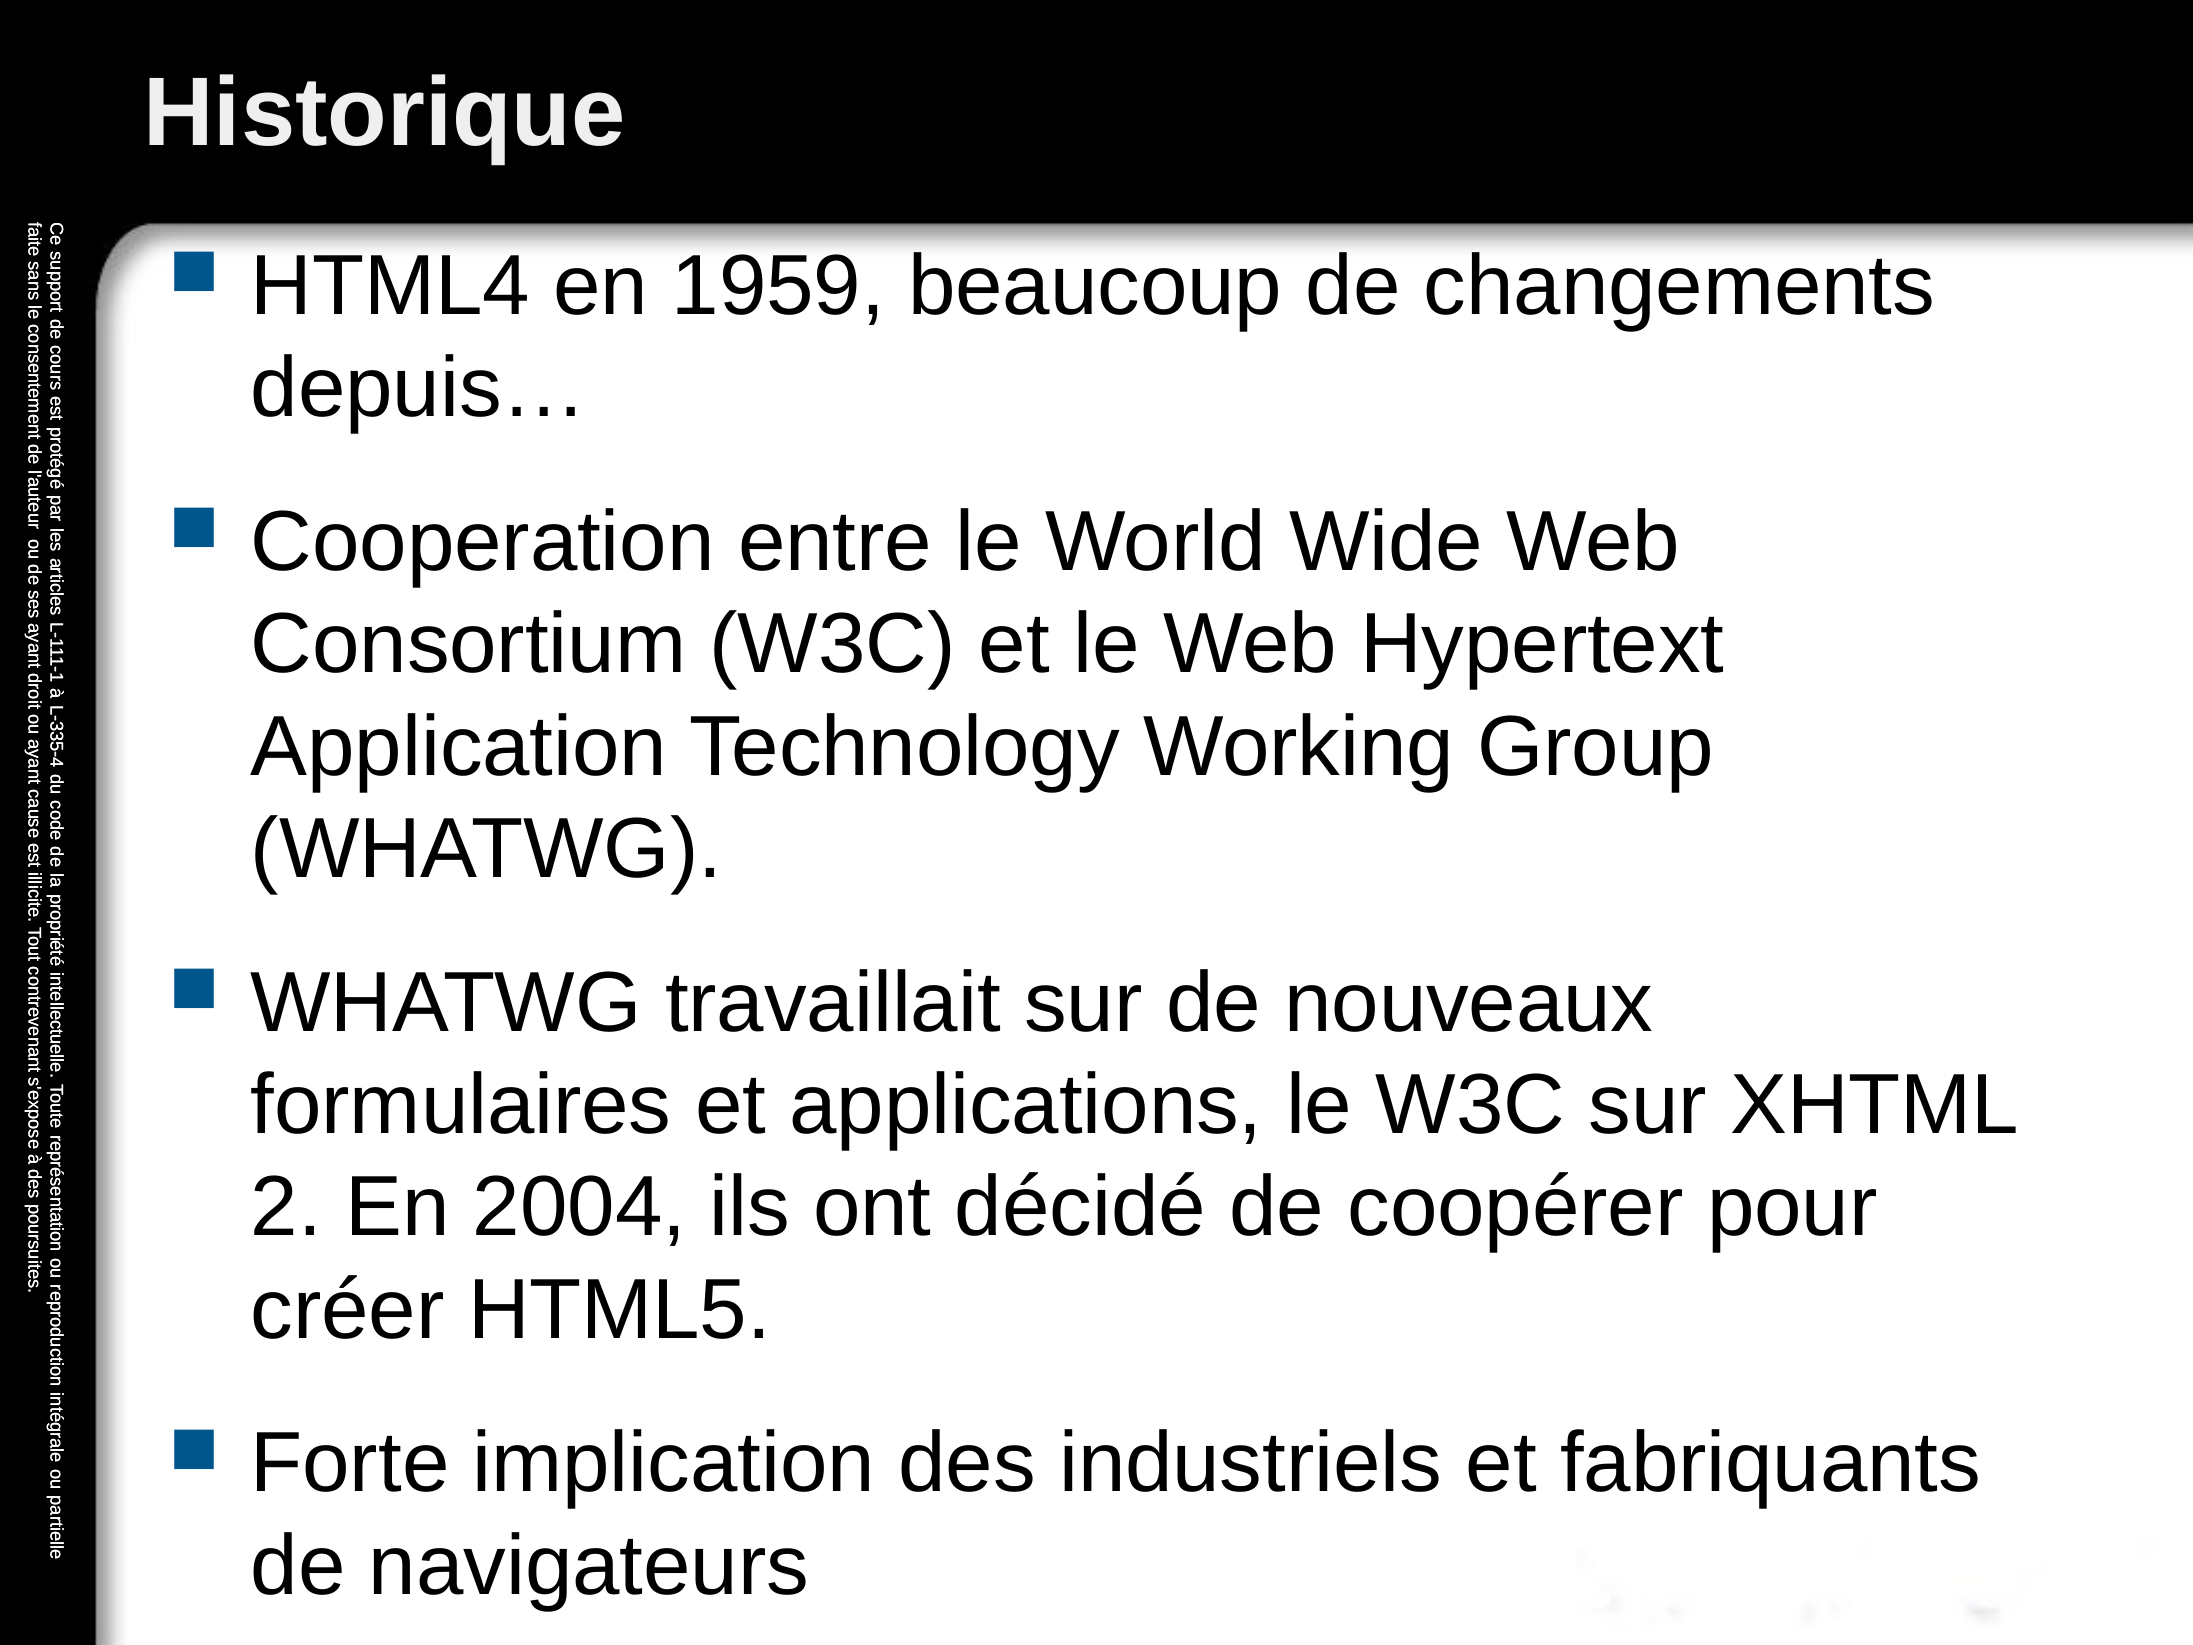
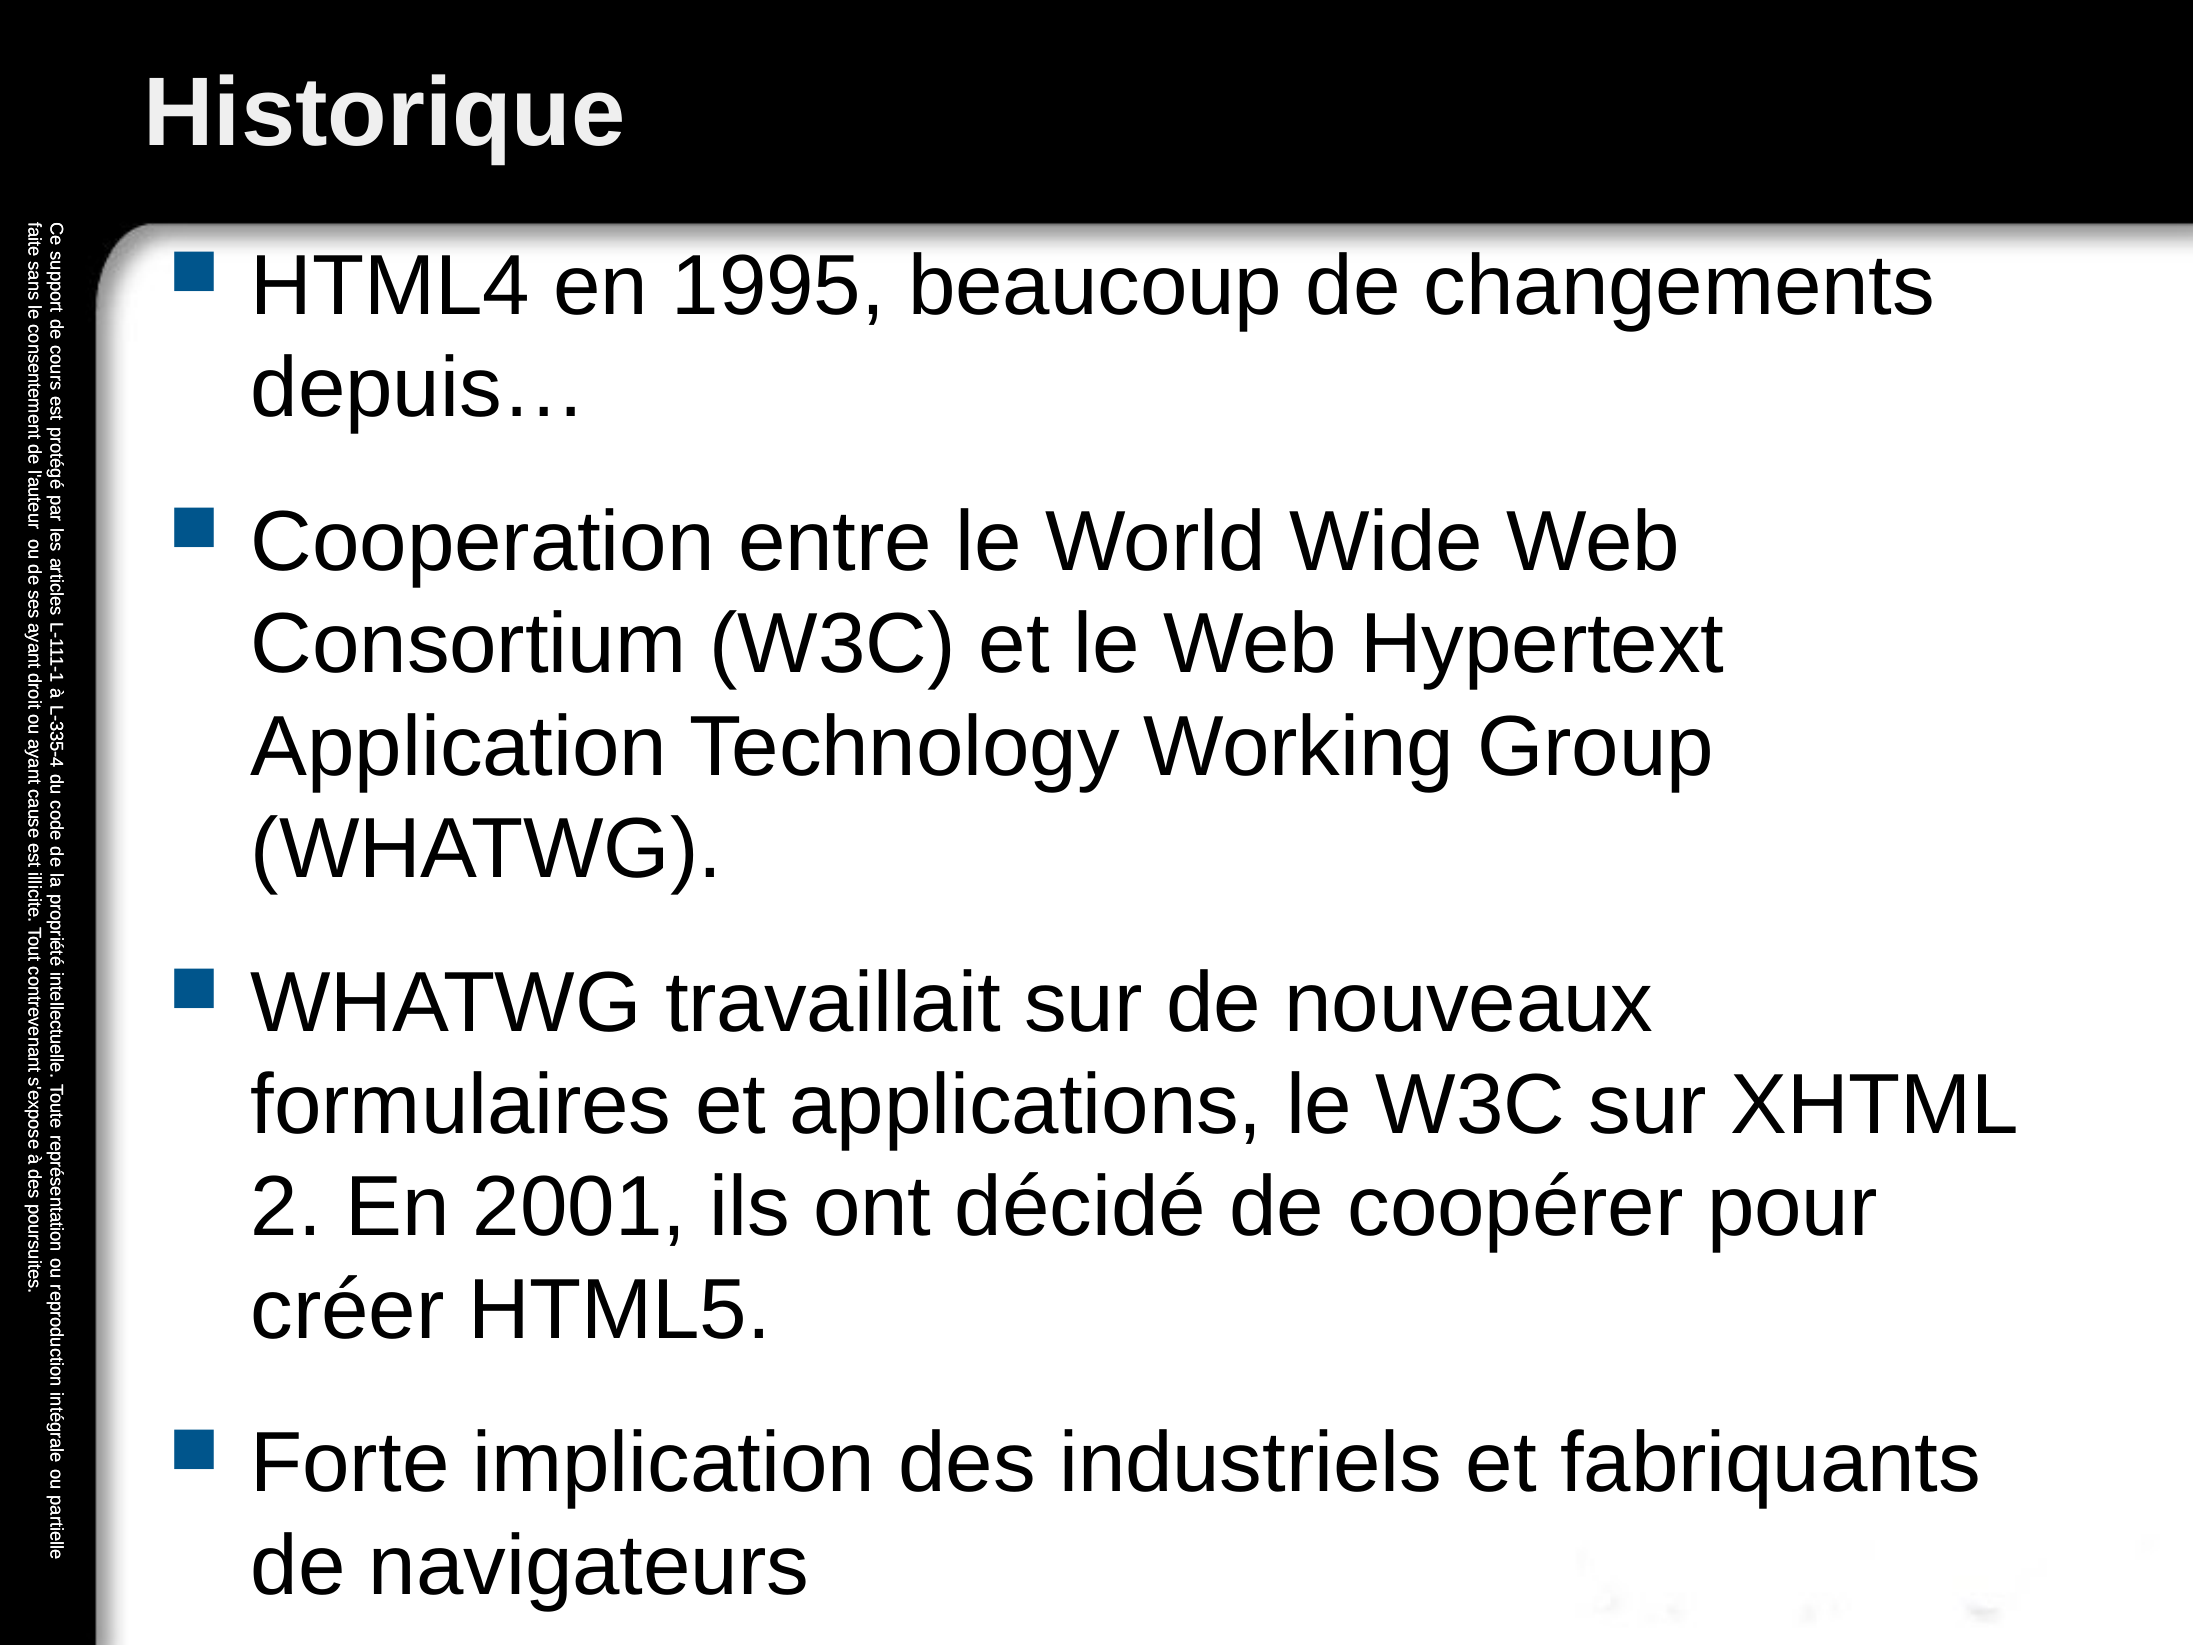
1959: 1959 -> 1995 (778, 286)
2004: 2004 -> 2001 (579, 1208)
